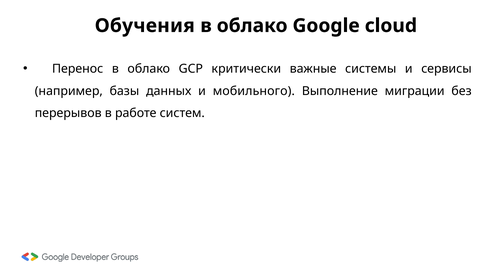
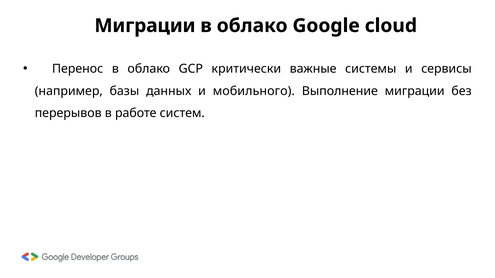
Обучения: Обучения -> Миграции (145, 26)
